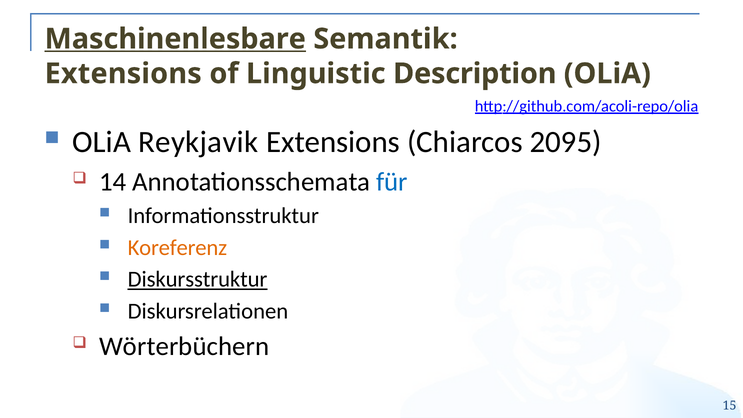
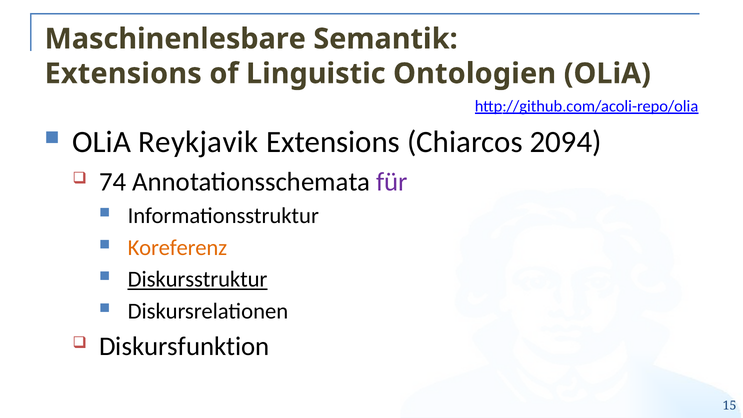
Maschinenlesbare underline: present -> none (175, 39)
Description: Description -> Ontologien (475, 74)
2095: 2095 -> 2094 (566, 142)
14: 14 -> 74 (113, 182)
für colour: blue -> purple (392, 182)
Wörterbüchern: Wörterbüchern -> Diskursfunktion (184, 347)
